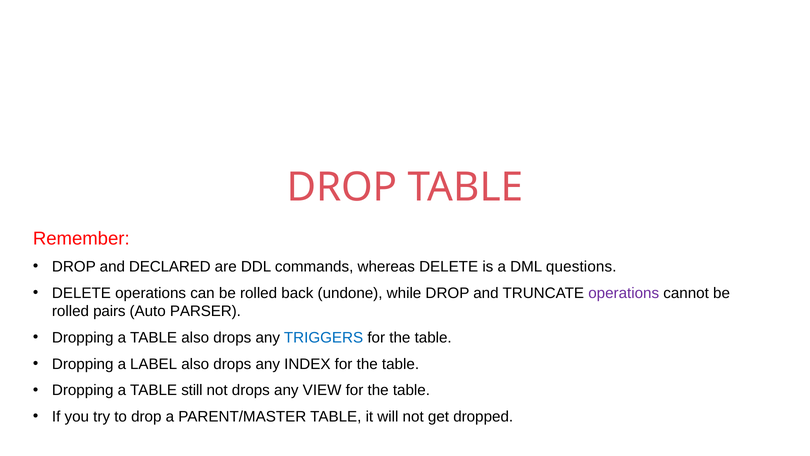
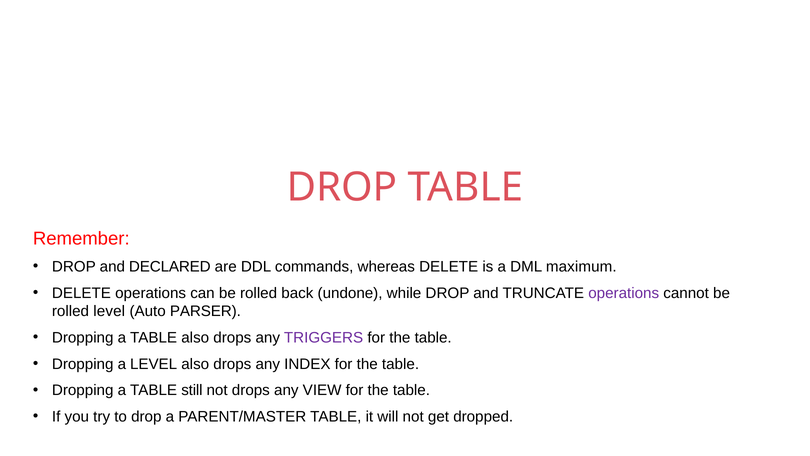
questions: questions -> maximum (581, 267)
rolled pairs: pairs -> level (109, 311)
TRIGGERS colour: blue -> purple (324, 337)
a LABEL: LABEL -> LEVEL (154, 364)
